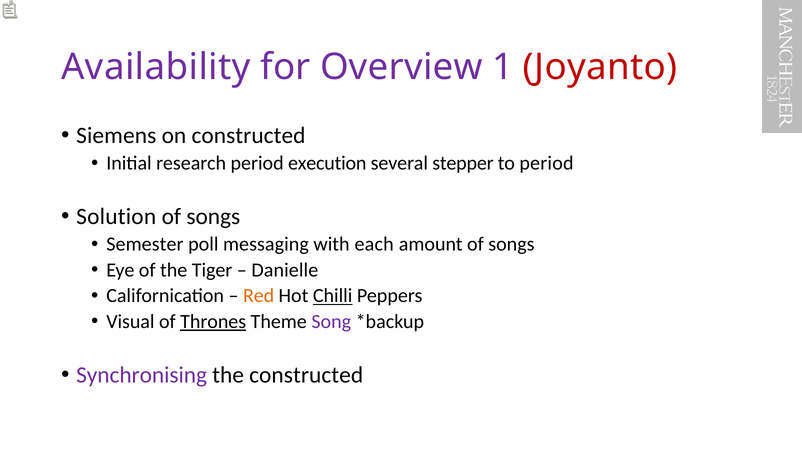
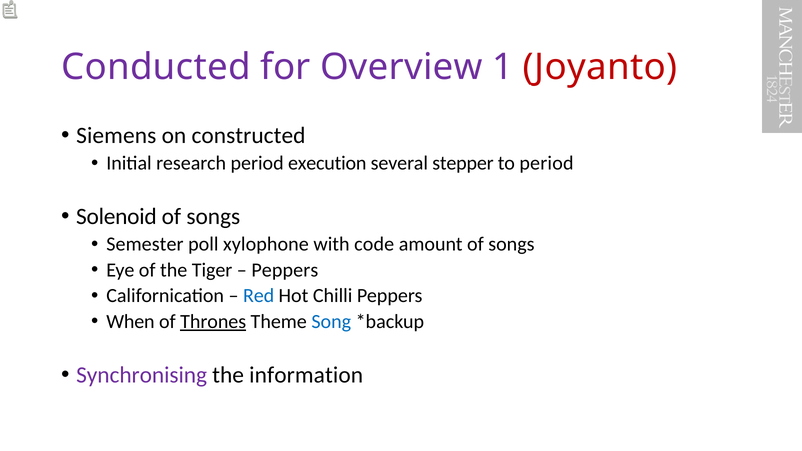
Availability: Availability -> Conducted (156, 67)
Solution: Solution -> Solenoid (116, 217)
messaging: messaging -> xylophone (266, 244)
each: each -> code (374, 244)
Danielle: Danielle -> Peppers (285, 270)
Red colour: orange -> blue (259, 296)
Chilli underline: present -> none (333, 296)
Visual: Visual -> When (130, 322)
Song colour: purple -> blue (331, 322)
the constructed: constructed -> information (306, 375)
